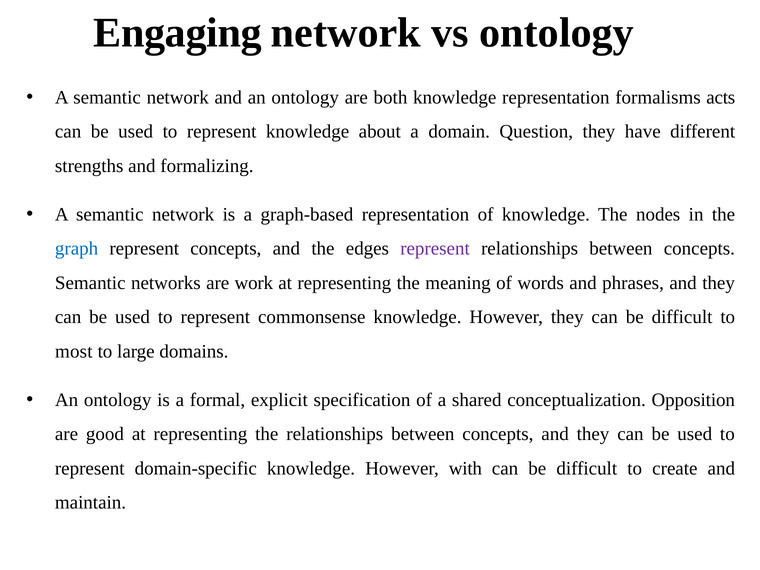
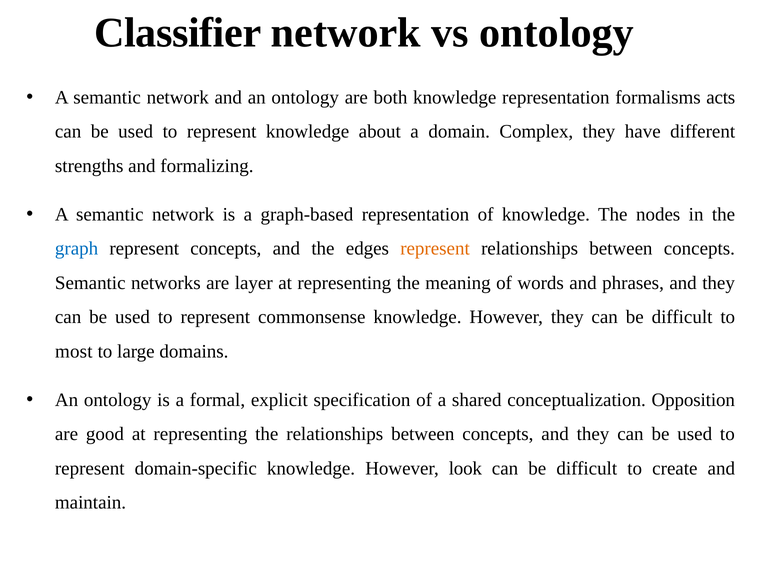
Engaging: Engaging -> Classifier (178, 33)
Question: Question -> Complex (536, 132)
represent colour: purple -> orange (435, 249)
work: work -> layer (254, 283)
with: with -> look (465, 468)
